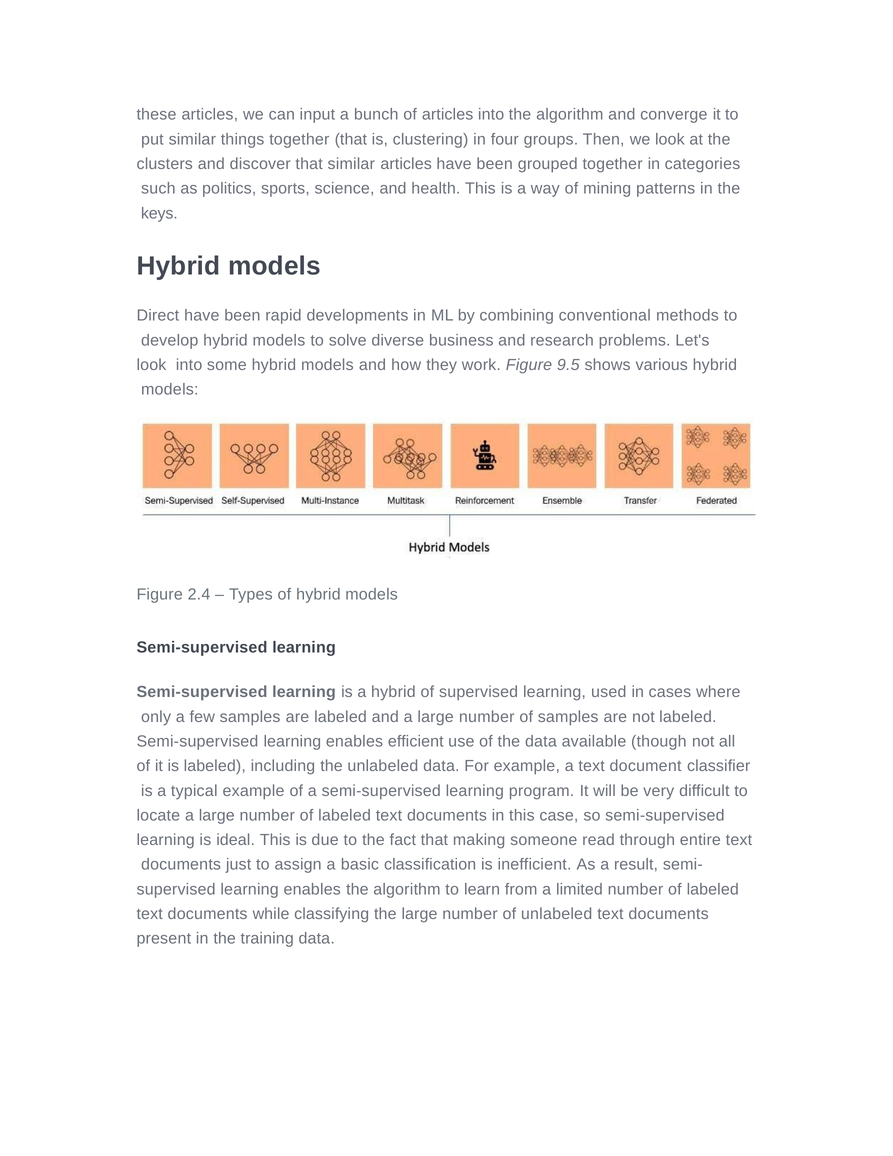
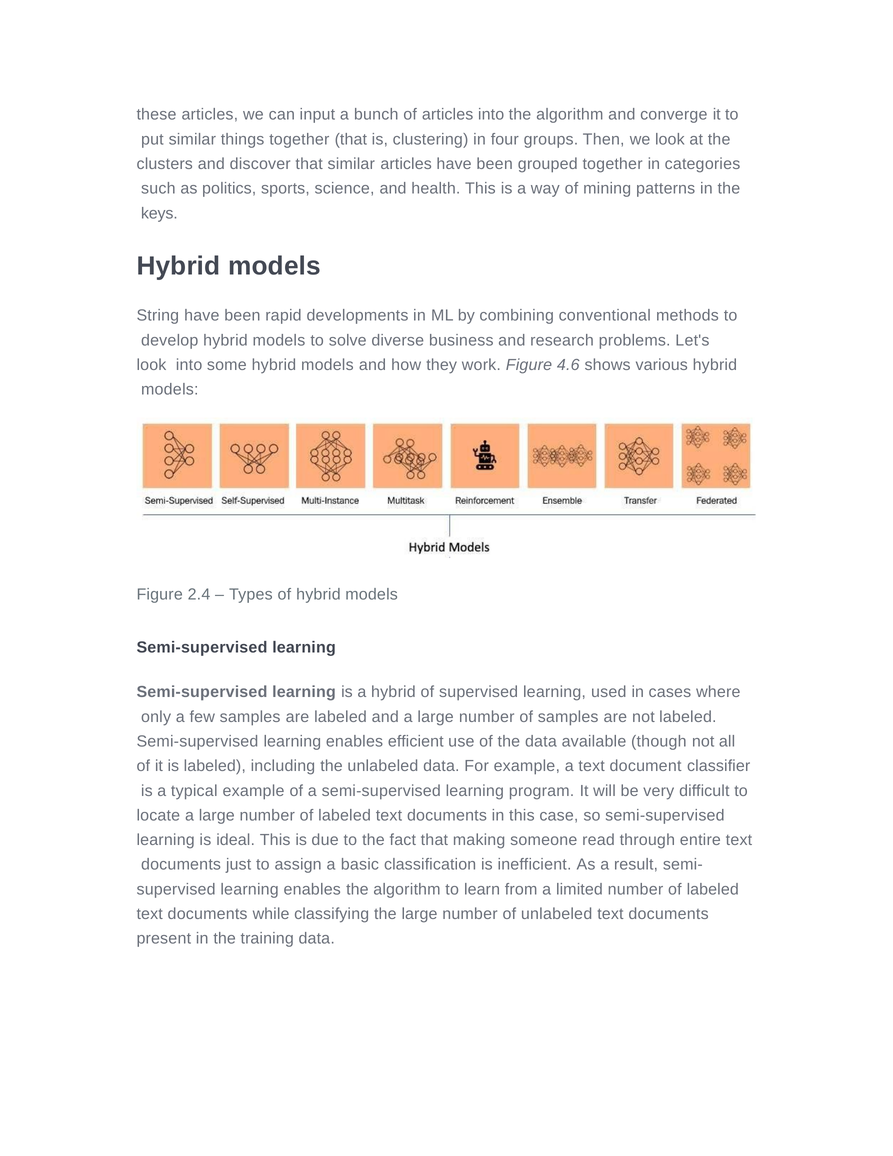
Direct: Direct -> String (158, 316)
9.5: 9.5 -> 4.6 (568, 365)
